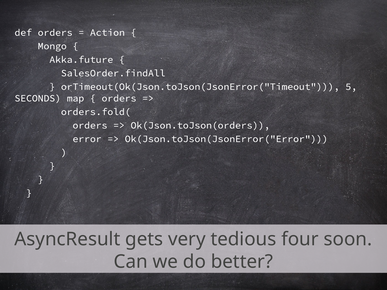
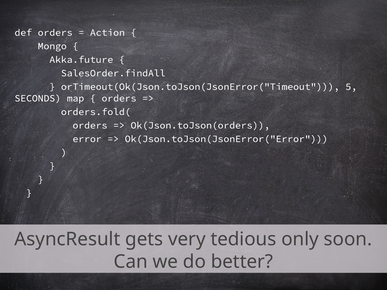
four: four -> only (300, 239)
